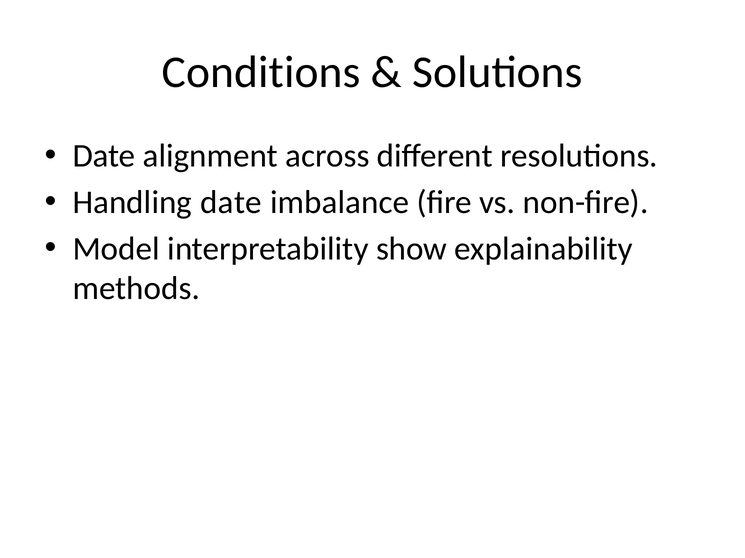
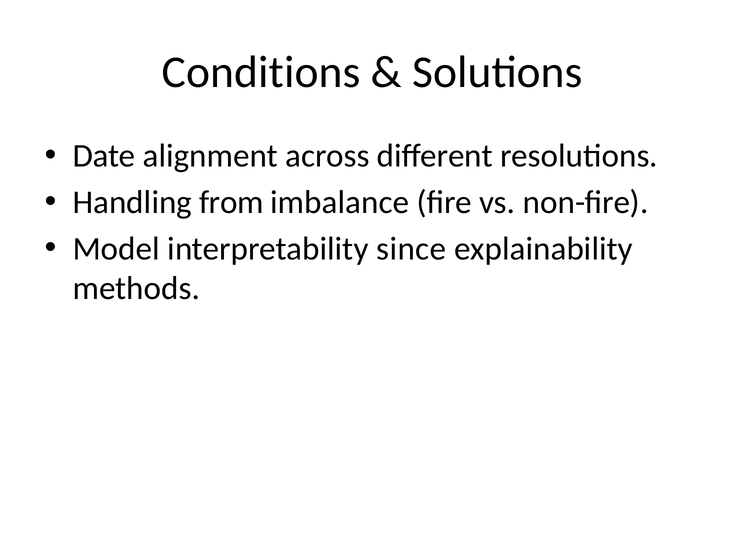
Handling date: date -> from (231, 203)
show: show -> since (411, 249)
